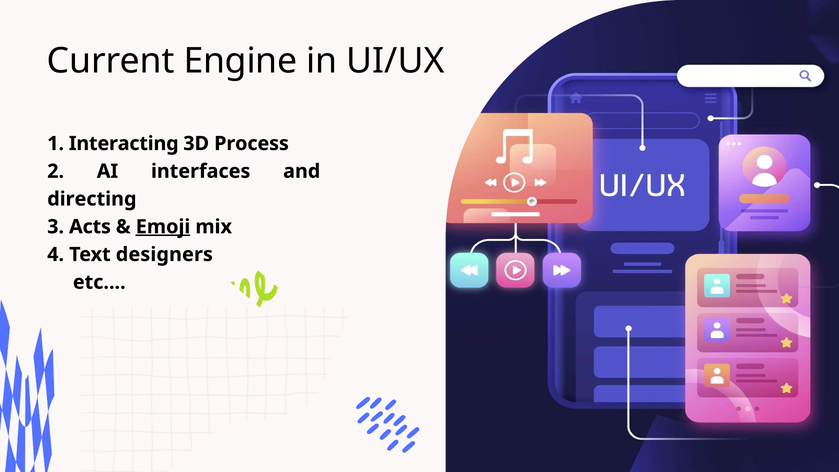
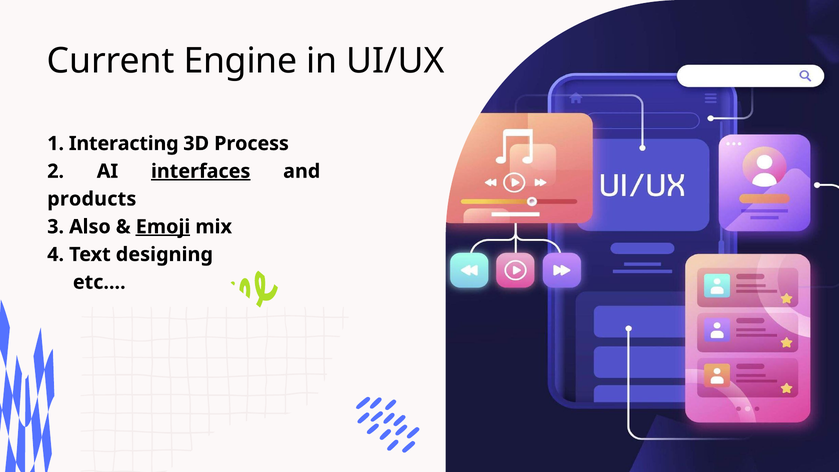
interfaces underline: none -> present (201, 171)
directing: directing -> products (92, 199)
Acts: Acts -> Also (90, 227)
designers: designers -> designing (164, 254)
